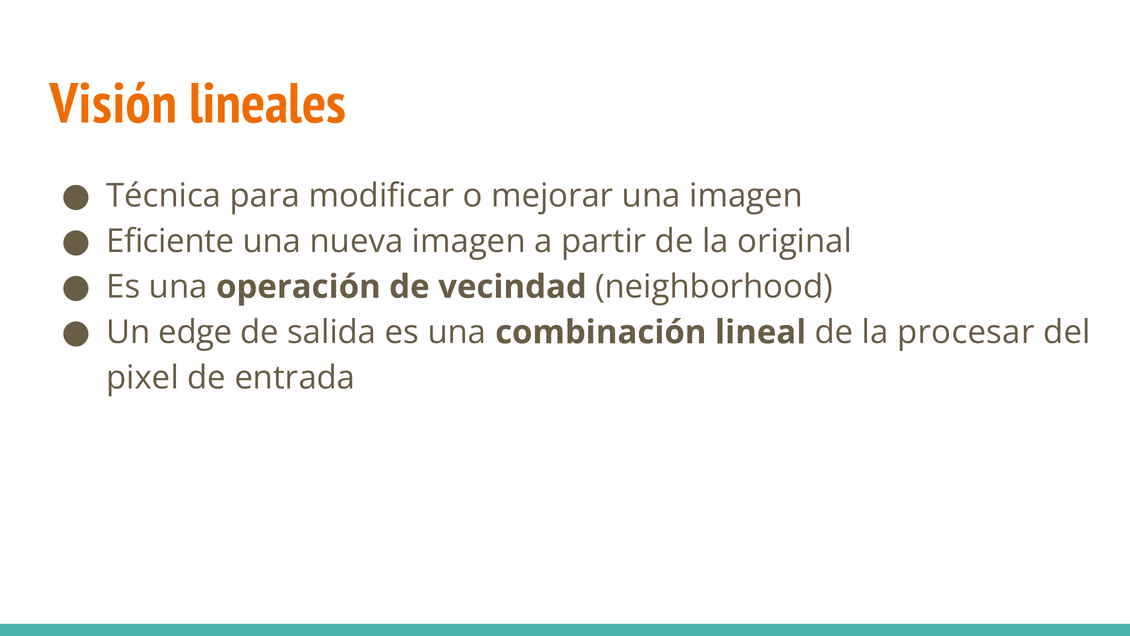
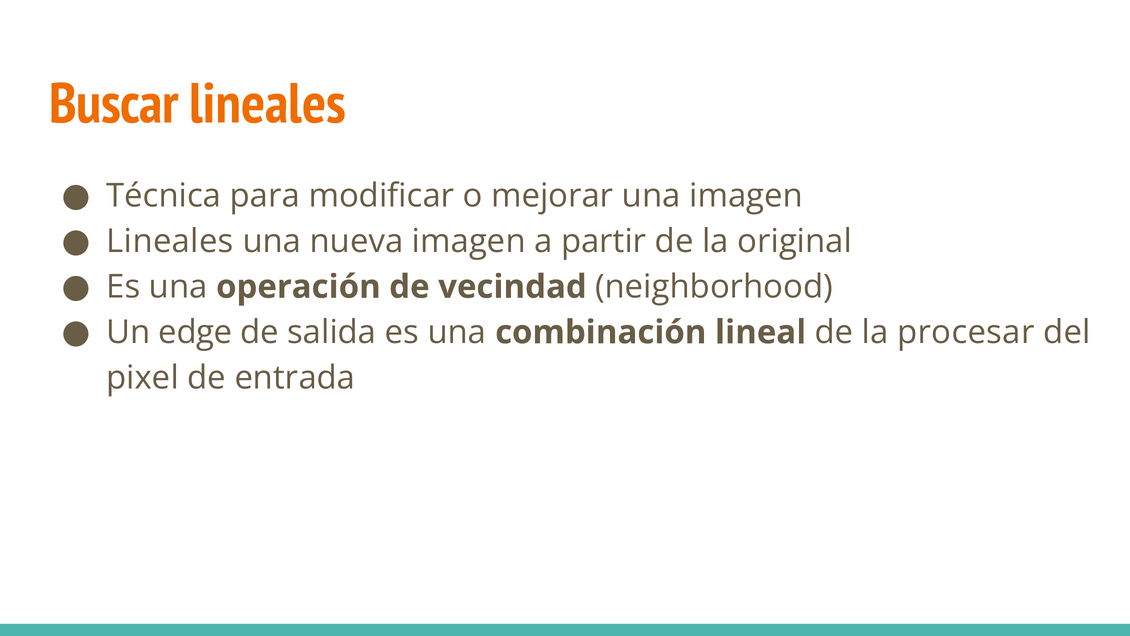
Visión: Visión -> Buscar (114, 104)
Eficiente: Eficiente -> Lineales (170, 241)
